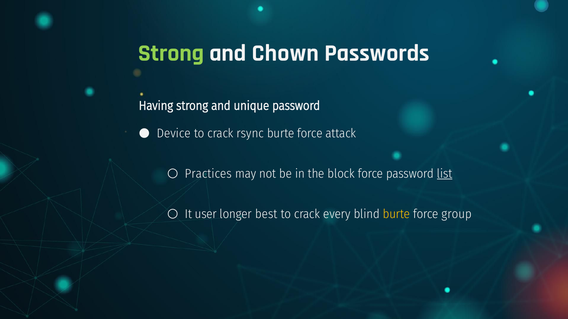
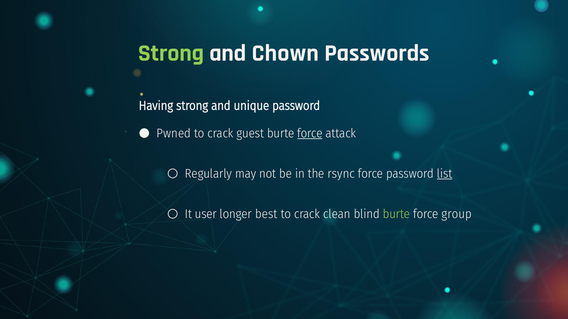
Device: Device -> Pwned (174, 134)
rsync: rsync -> guest (250, 134)
force underline: none -> present (310, 134)
Practices: Practices -> Regularly (208, 174)
block: block -> rsync (341, 174)
every: every -> clean (337, 214)
burte colour: yellow -> light green (396, 214)
